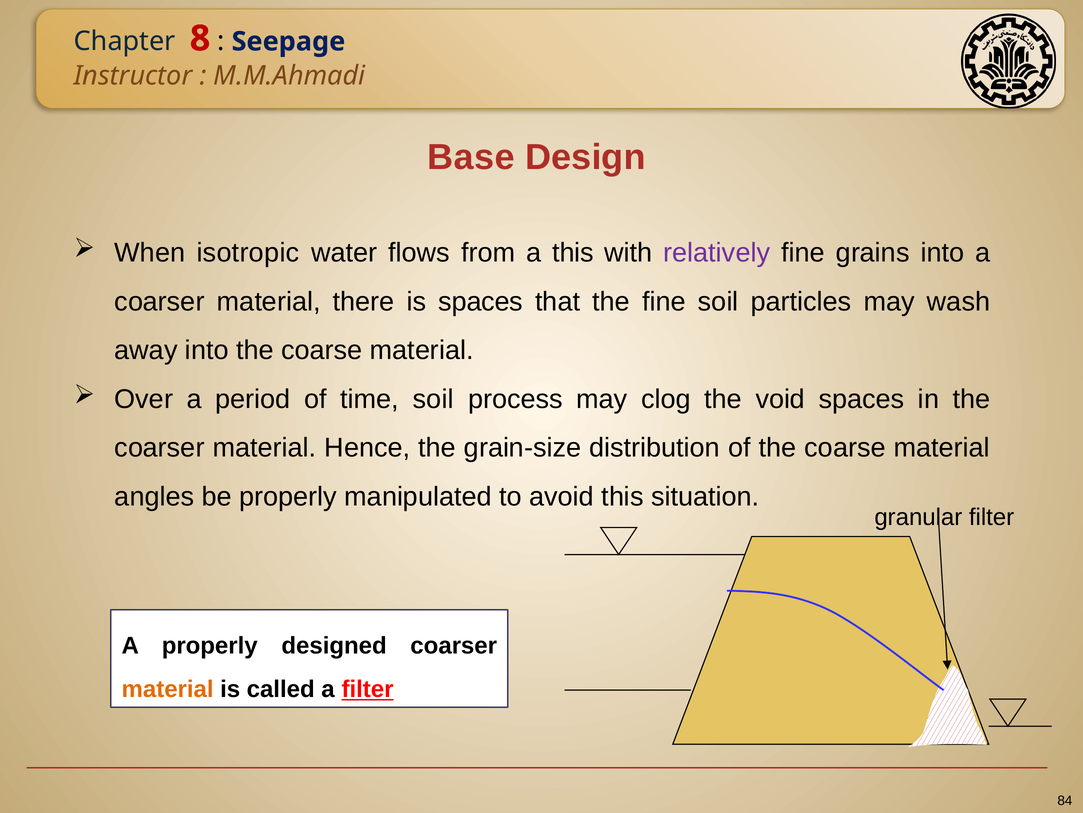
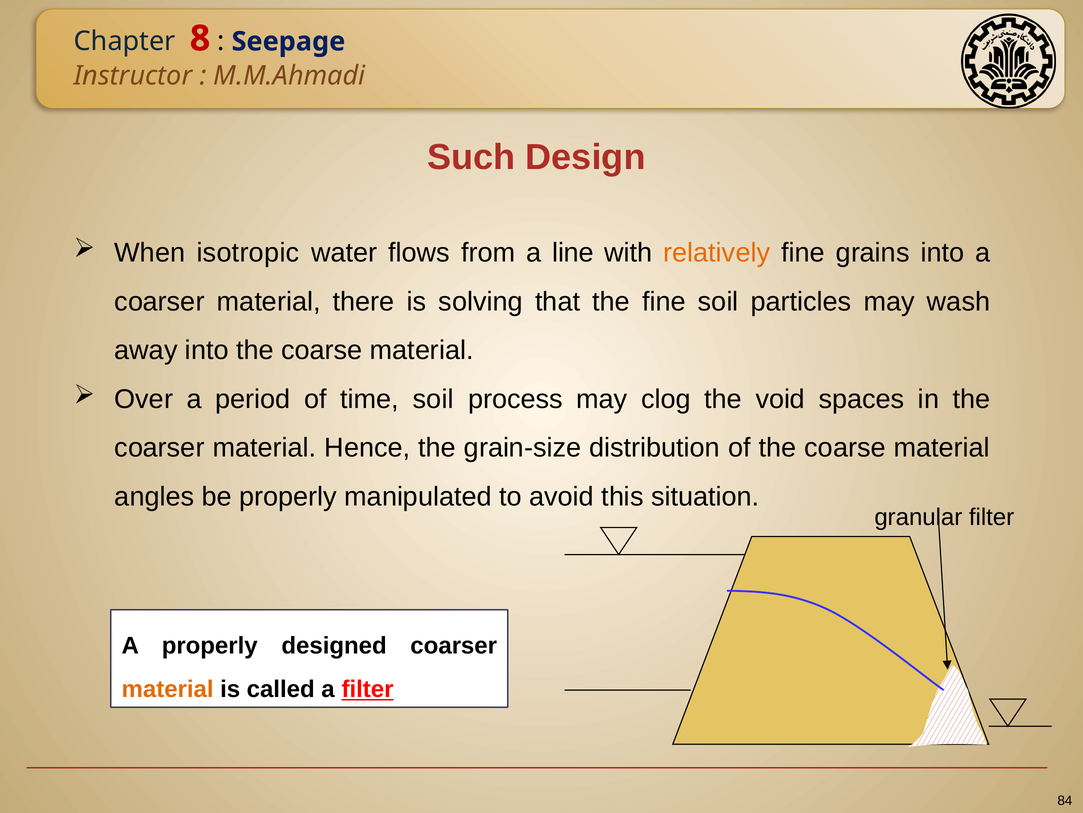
Base: Base -> Such (471, 157)
a this: this -> line (573, 253)
relatively colour: purple -> orange (717, 253)
is spaces: spaces -> solving (481, 301)
